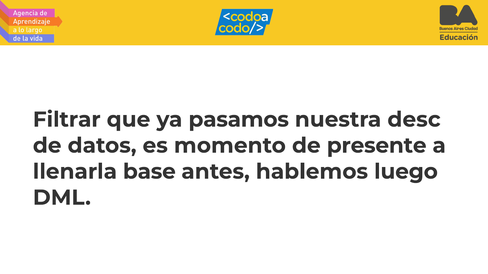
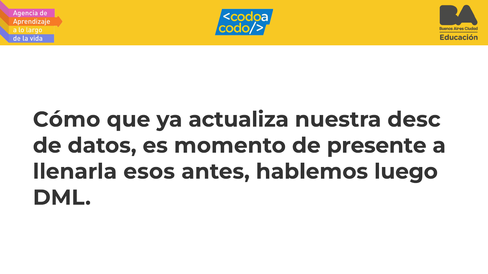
Filtrar: Filtrar -> Cómo (67, 120)
pasamos: pasamos -> actualiza (239, 120)
base: base -> esos (149, 172)
